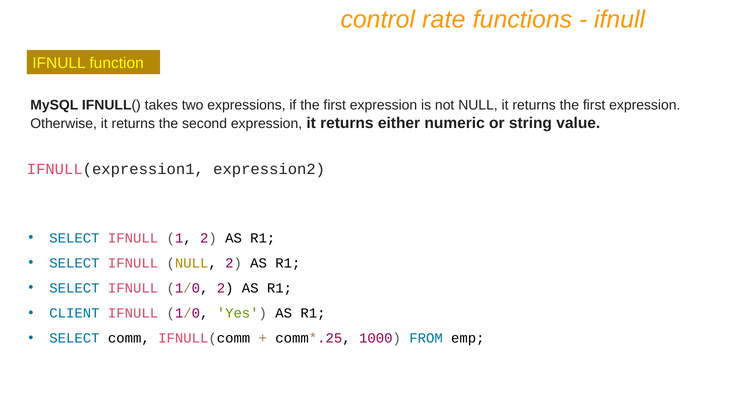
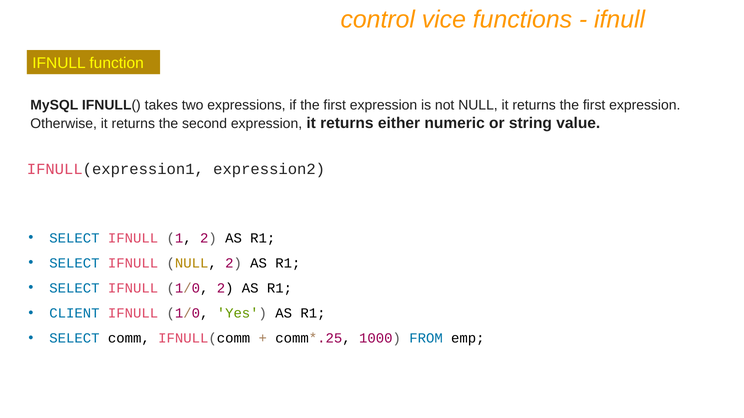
rate: rate -> vice (444, 19)
